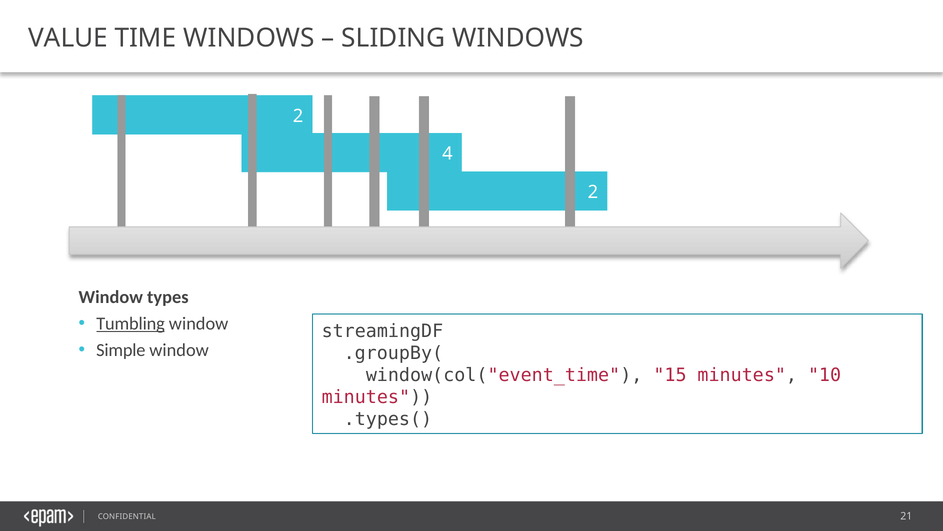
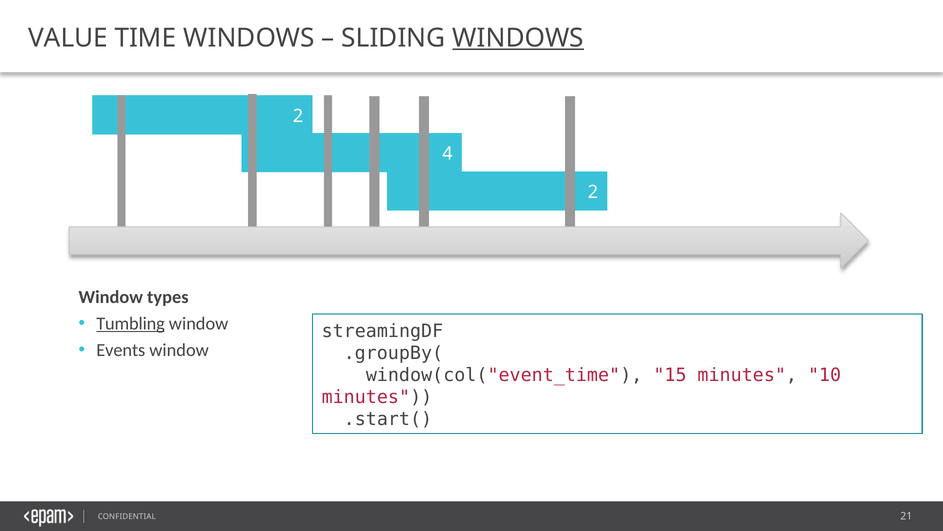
WINDOWS underline: none -> present (518, 38)
Simple: Simple -> Events (121, 350)
.types(: .types( -> .start( (388, 419)
